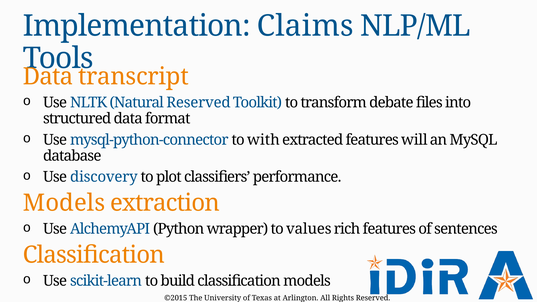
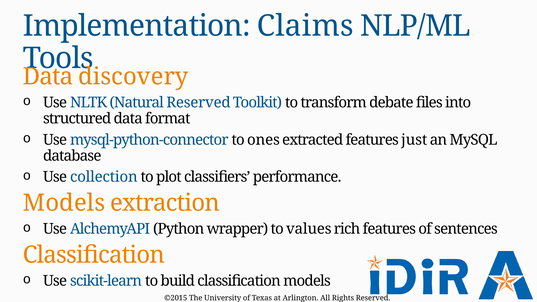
transcript: transcript -> discovery (133, 77)
with: with -> ones (263, 140)
will: will -> just (414, 140)
discovery: discovery -> collection (104, 177)
